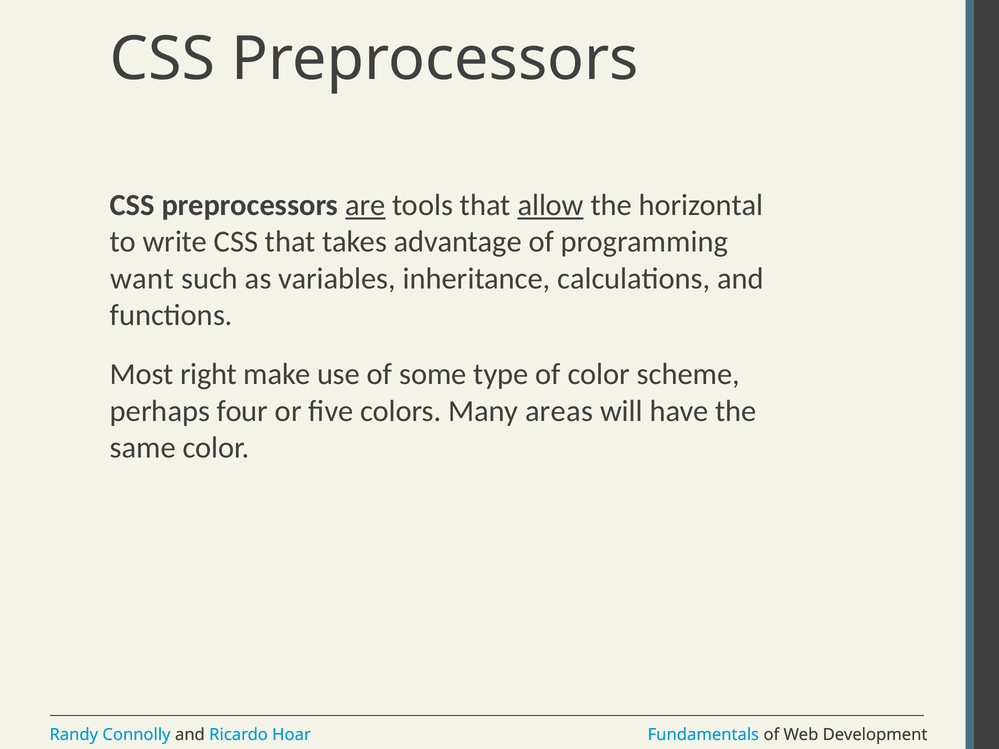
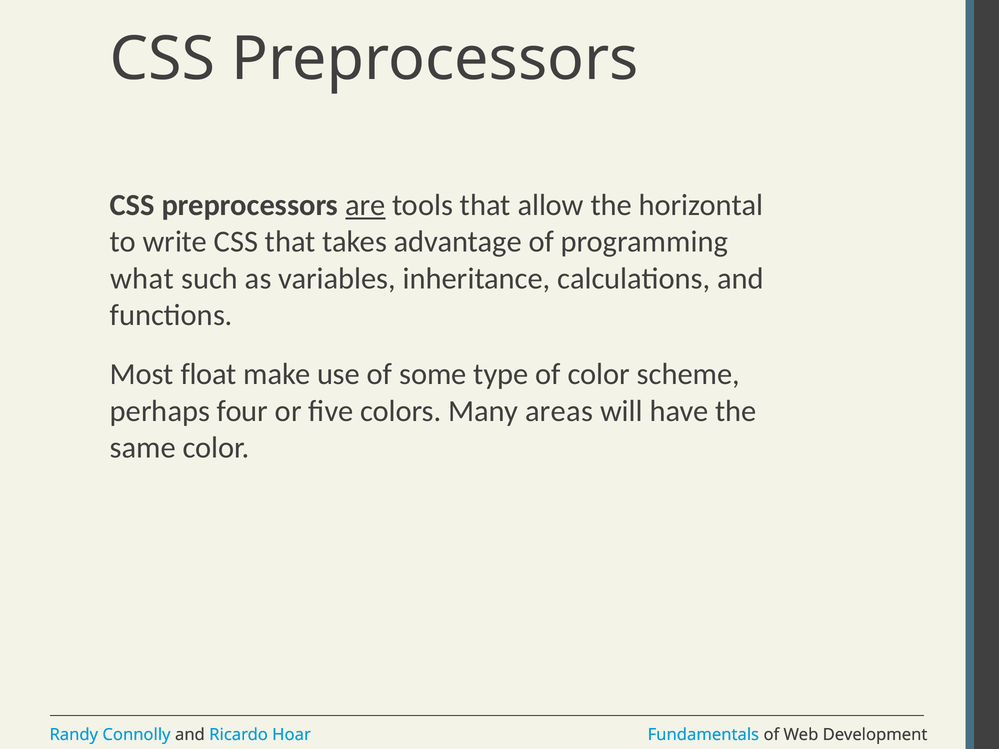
allow underline: present -> none (551, 205)
want: want -> what (142, 279)
right: right -> float (209, 375)
